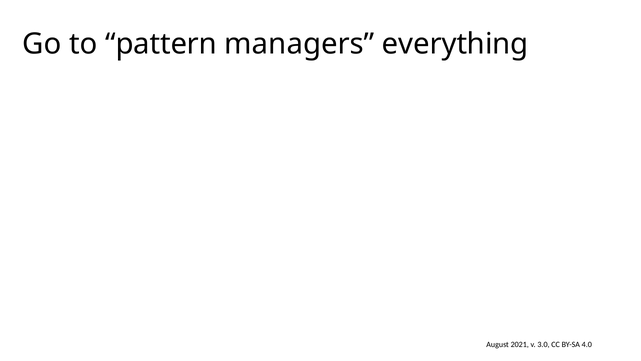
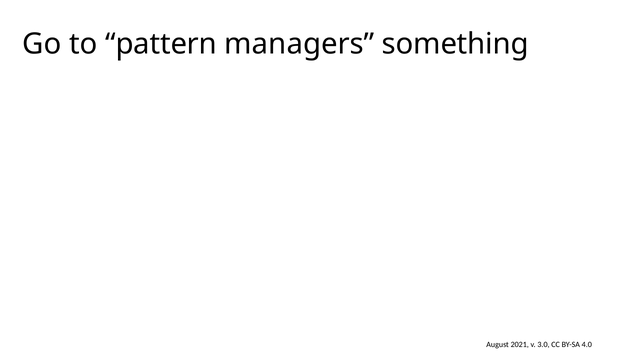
everything: everything -> something (455, 44)
